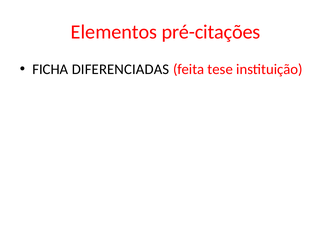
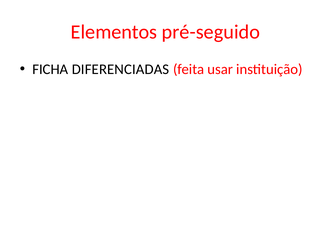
pré-citações: pré-citações -> pré-seguido (211, 32)
tese: tese -> usar (220, 69)
